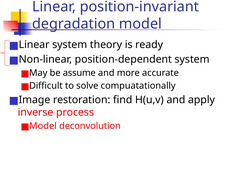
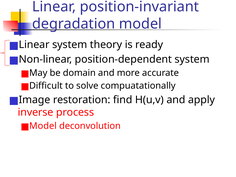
assume: assume -> domain (79, 73)
